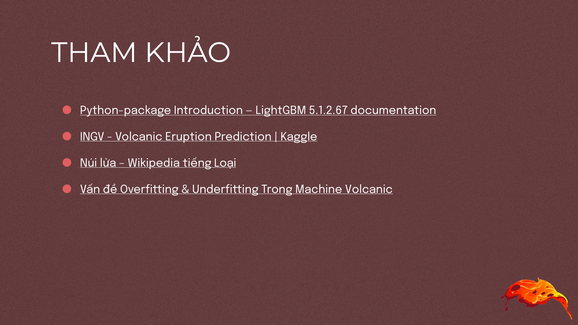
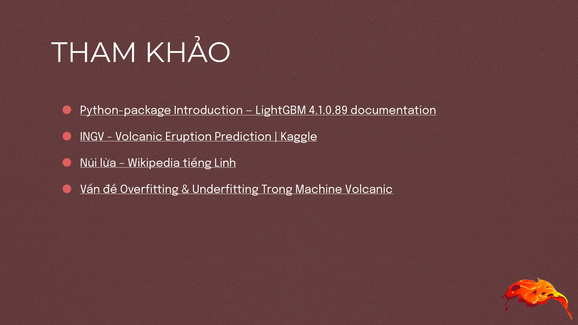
5.1.2.67: 5.1.2.67 -> 4.1.0.89 (328, 111)
Loại: Loại -> Linh (225, 163)
